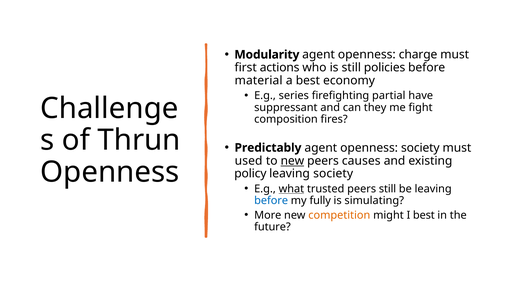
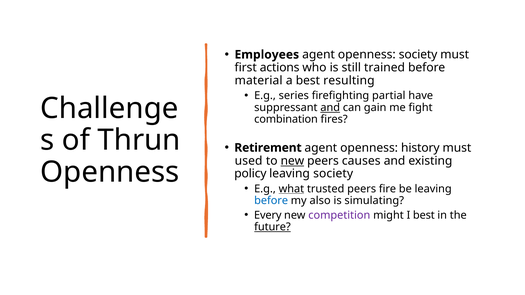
Modularity: Modularity -> Employees (267, 55)
openness charge: charge -> society (418, 55)
policies: policies -> trained (385, 68)
economy: economy -> resulting (349, 81)
and underline: none -> present (330, 108)
they: they -> gain (375, 108)
composition: composition -> combination (286, 119)
Predictably: Predictably -> Retirement (268, 148)
openness society: society -> history (420, 148)
peers still: still -> fire (387, 189)
fully: fully -> also (320, 201)
More: More -> Every (268, 215)
competition colour: orange -> purple (339, 215)
future underline: none -> present (272, 227)
